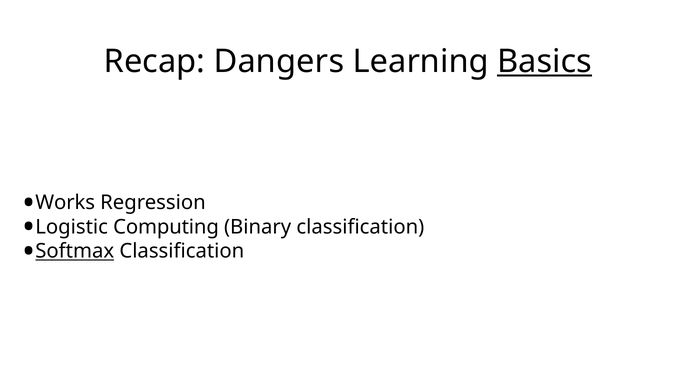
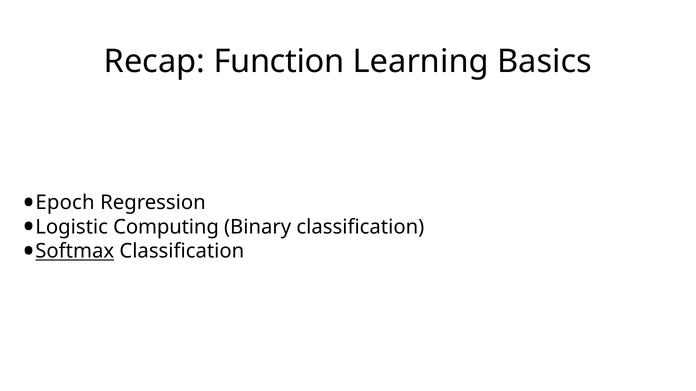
Dangers: Dangers -> Function (279, 61)
Basics underline: present -> none (545, 61)
Works: Works -> Epoch (65, 203)
